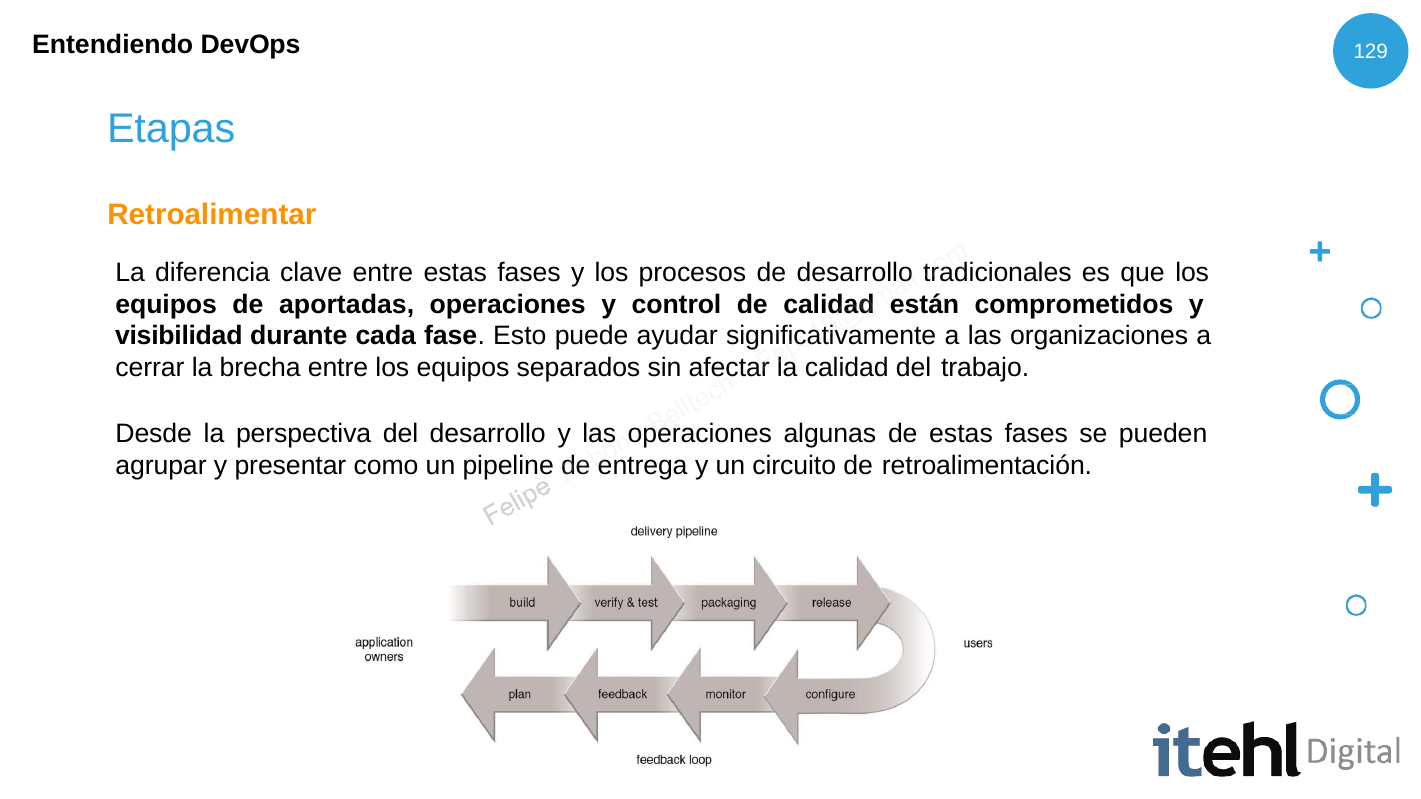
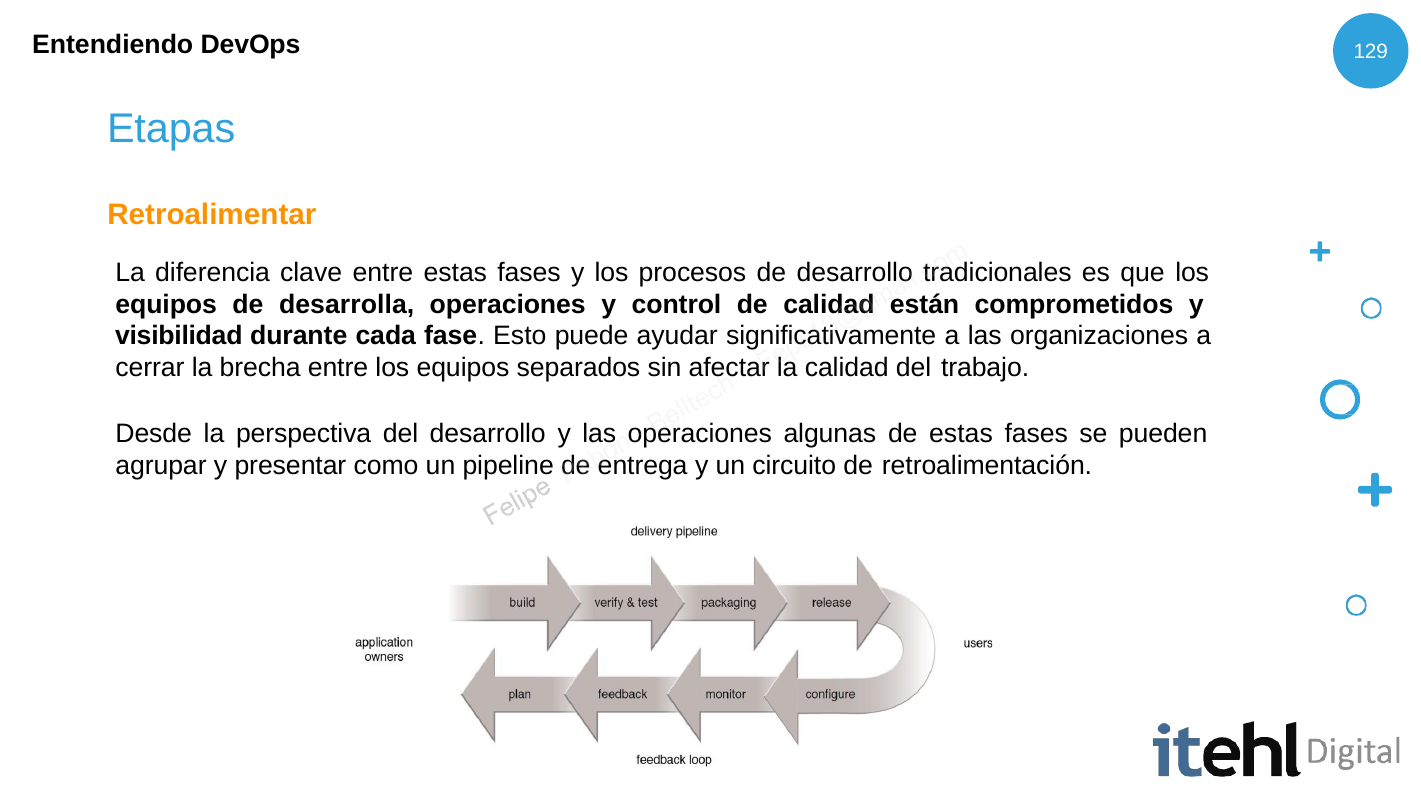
aportadas: aportadas -> desarrolla (347, 304)
